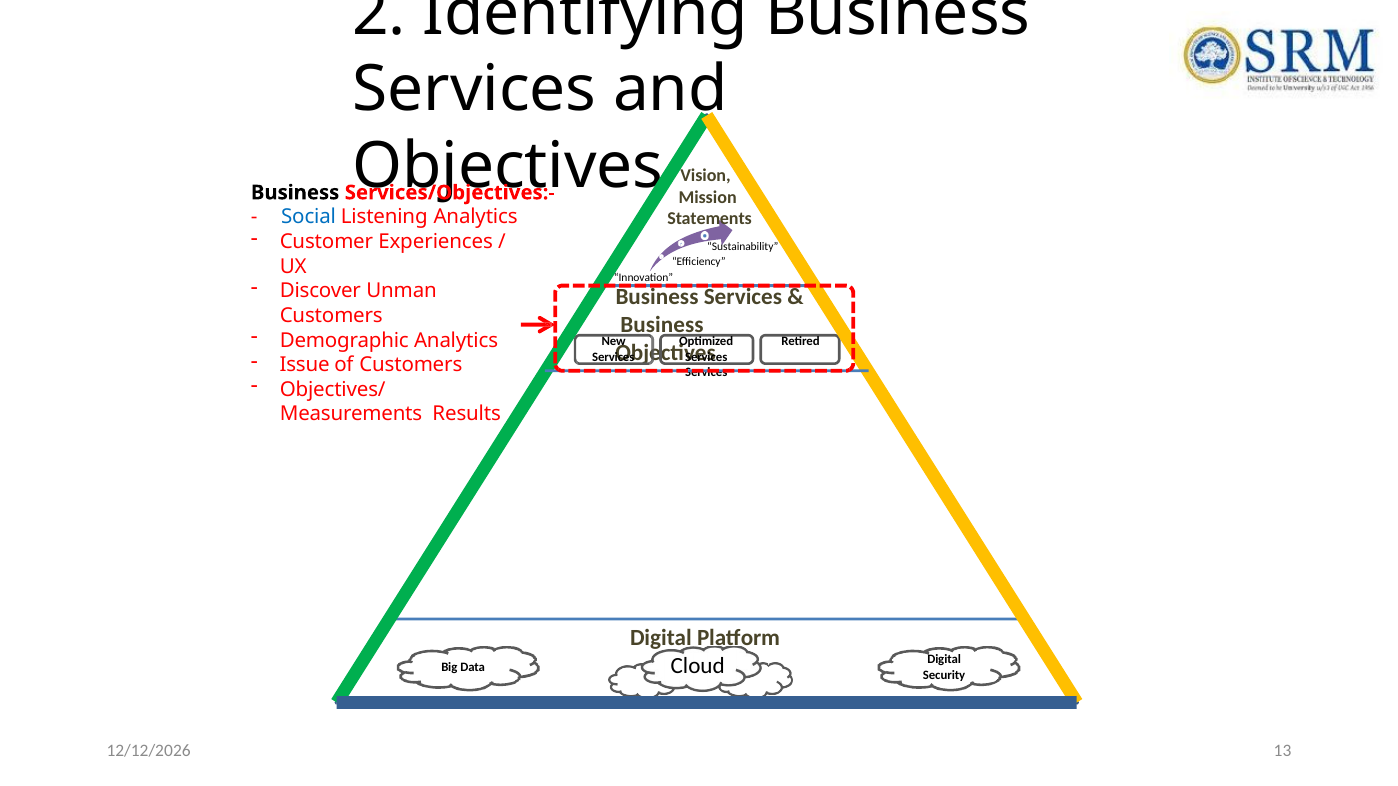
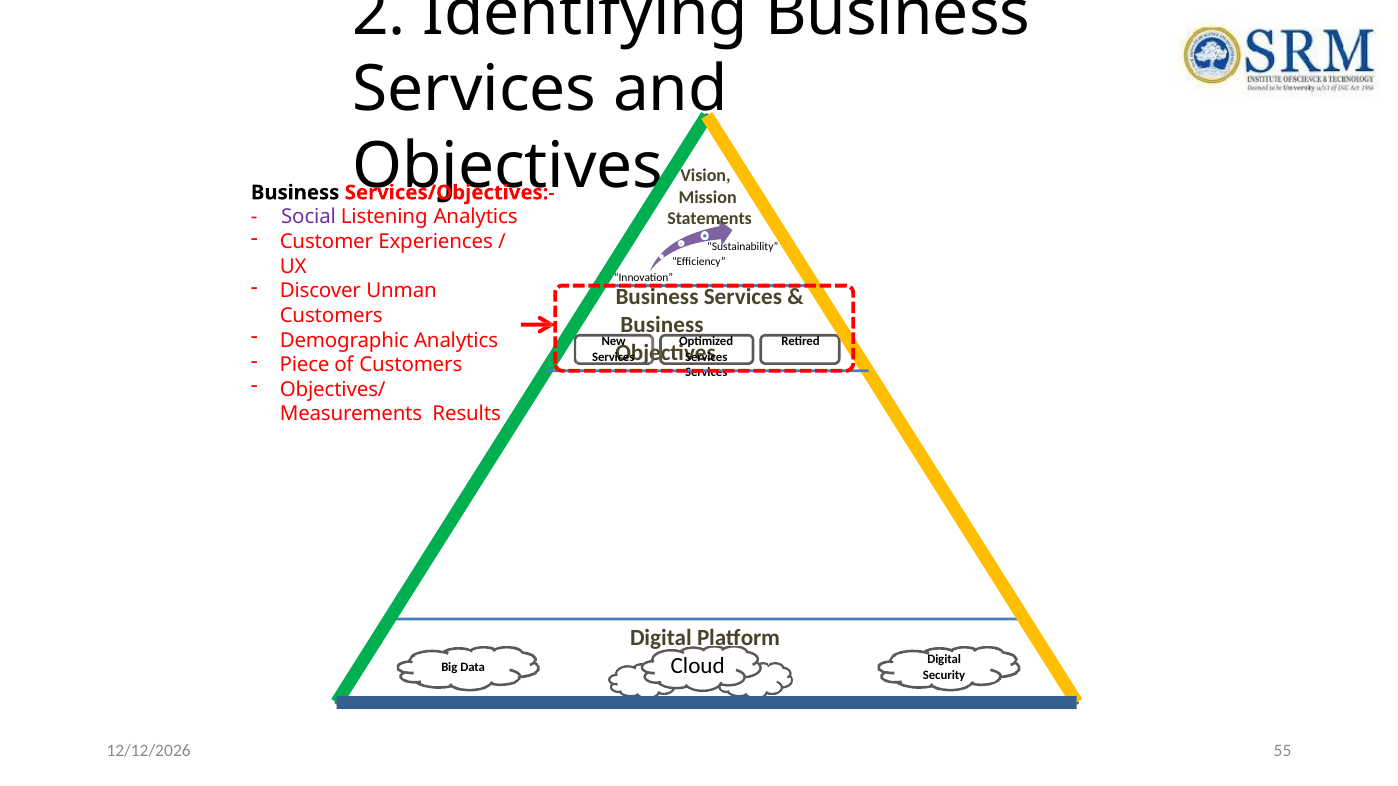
Social colour: blue -> purple (309, 217)
Issue: Issue -> Piece (305, 365)
13: 13 -> 55 (1283, 751)
